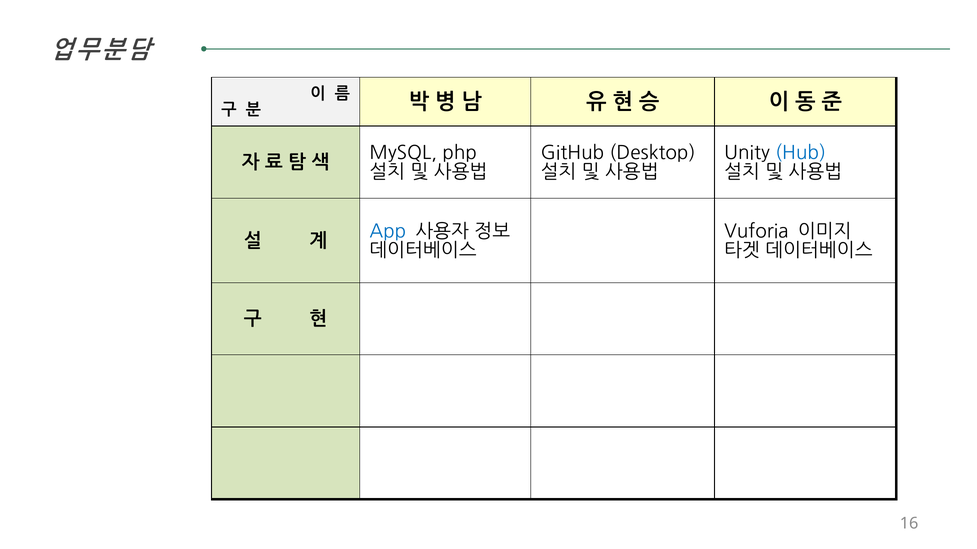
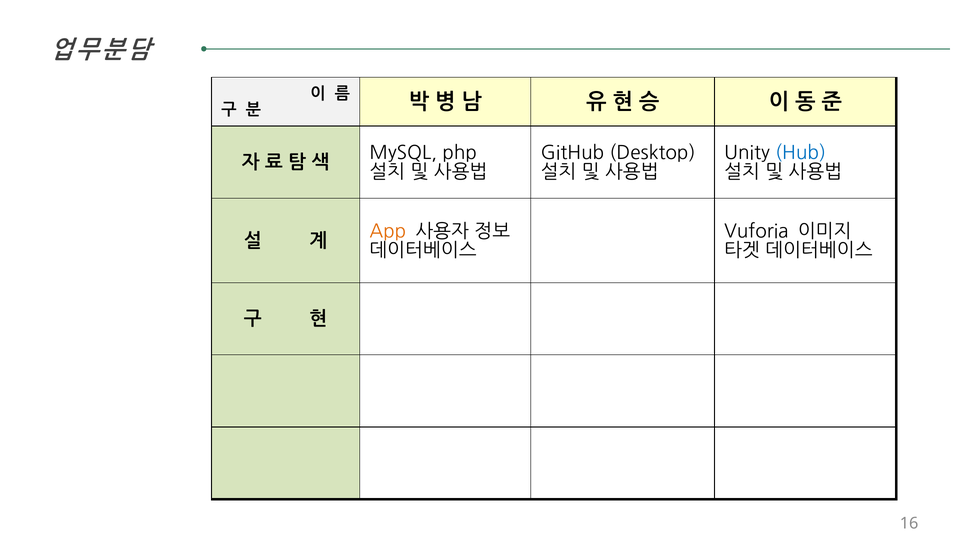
App colour: blue -> orange (388, 232)
